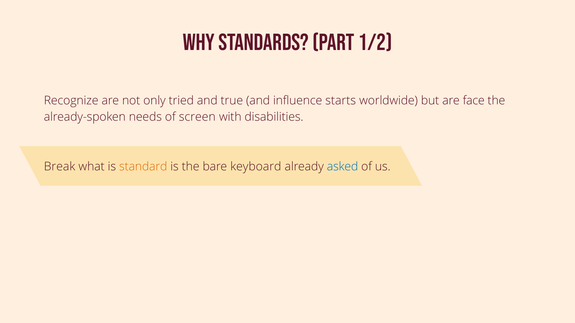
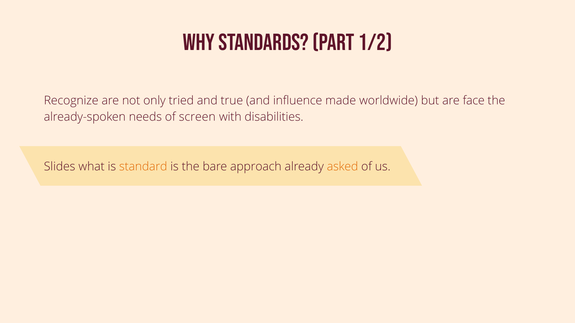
starts: starts -> made (341, 101)
Break: Break -> Slides (60, 167)
keyboard: keyboard -> approach (256, 167)
asked colour: blue -> orange (343, 167)
